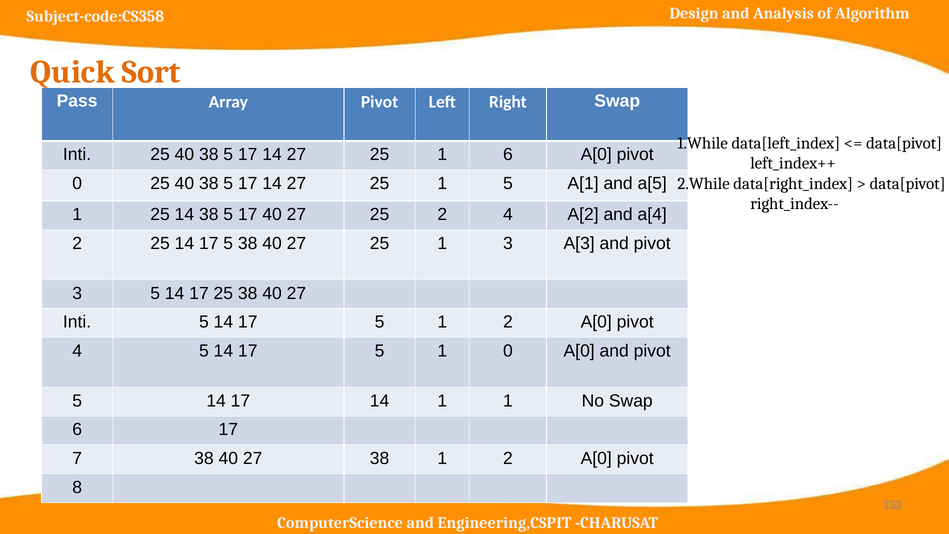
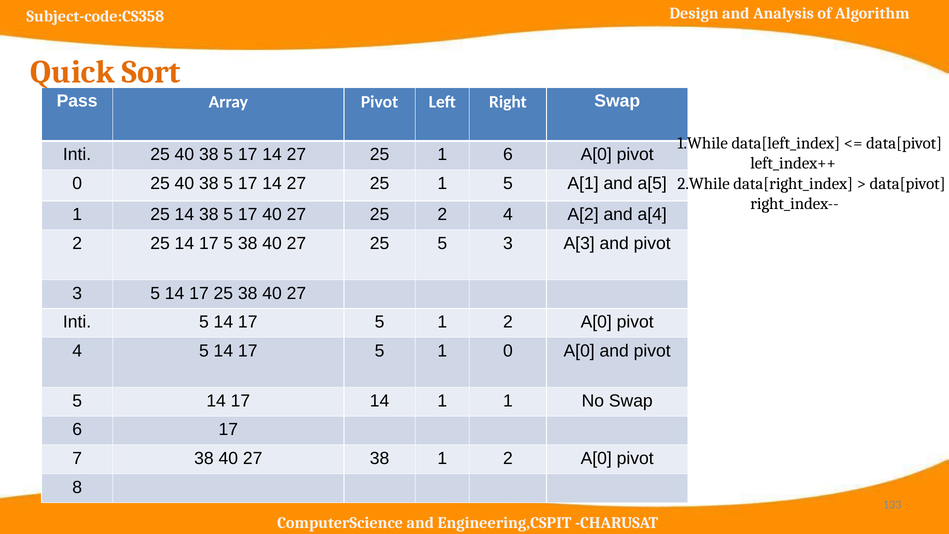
40 27 25 1: 1 -> 5 (442, 243)
